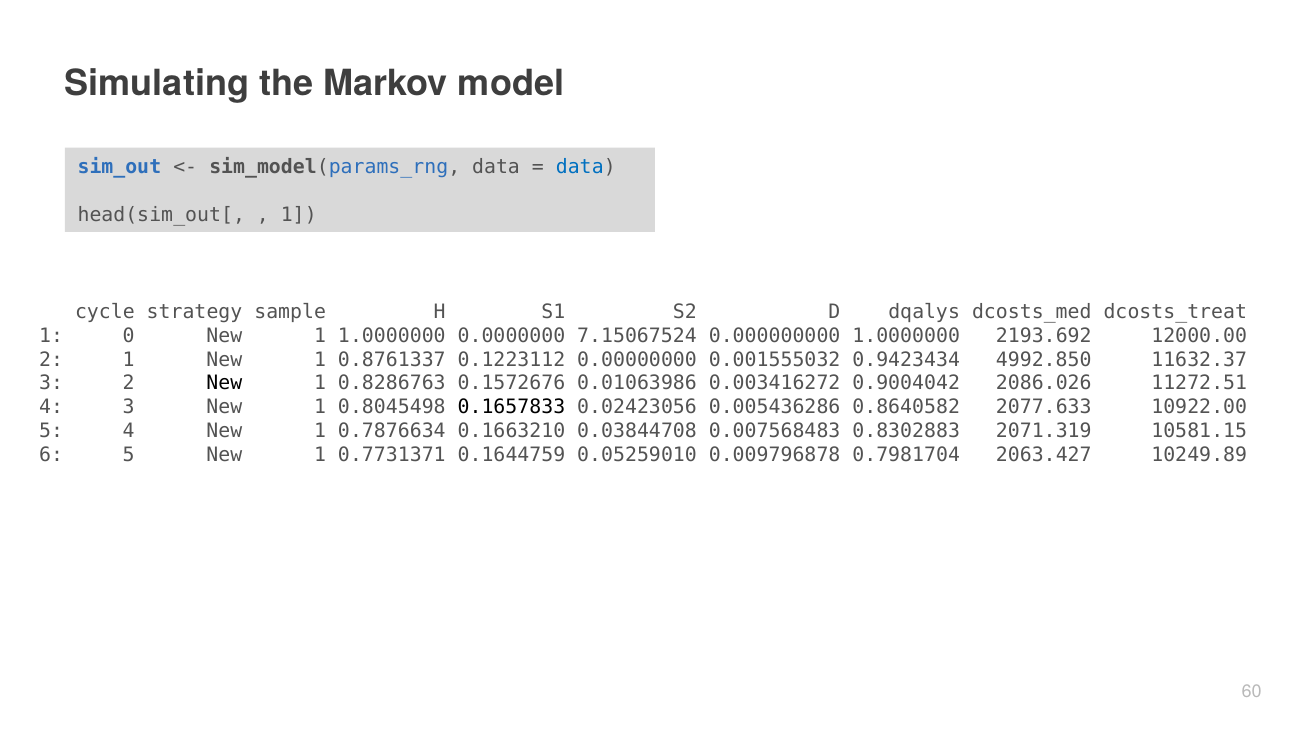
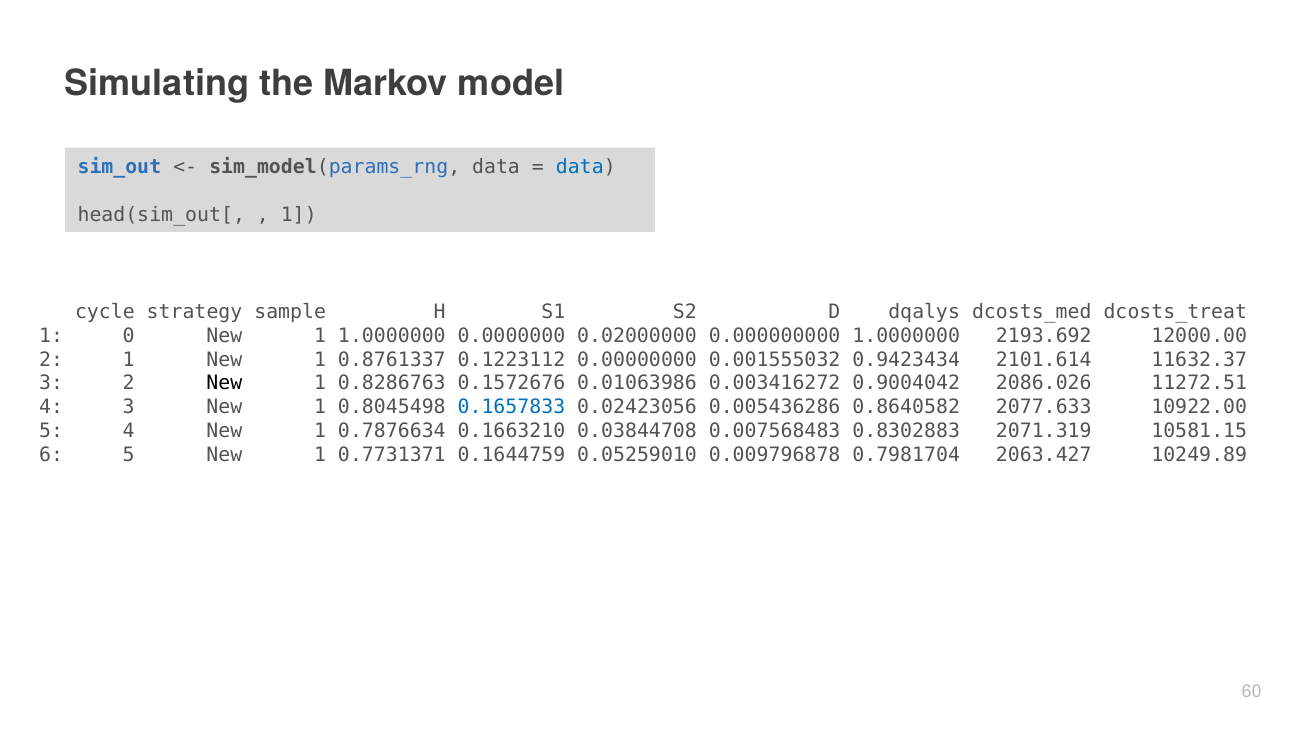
7.15067524: 7.15067524 -> 0.02000000 (637, 336)
4992.850: 4992.850 -> 2101.614 (1044, 359)
0.1657833 colour: black -> blue (511, 407)
